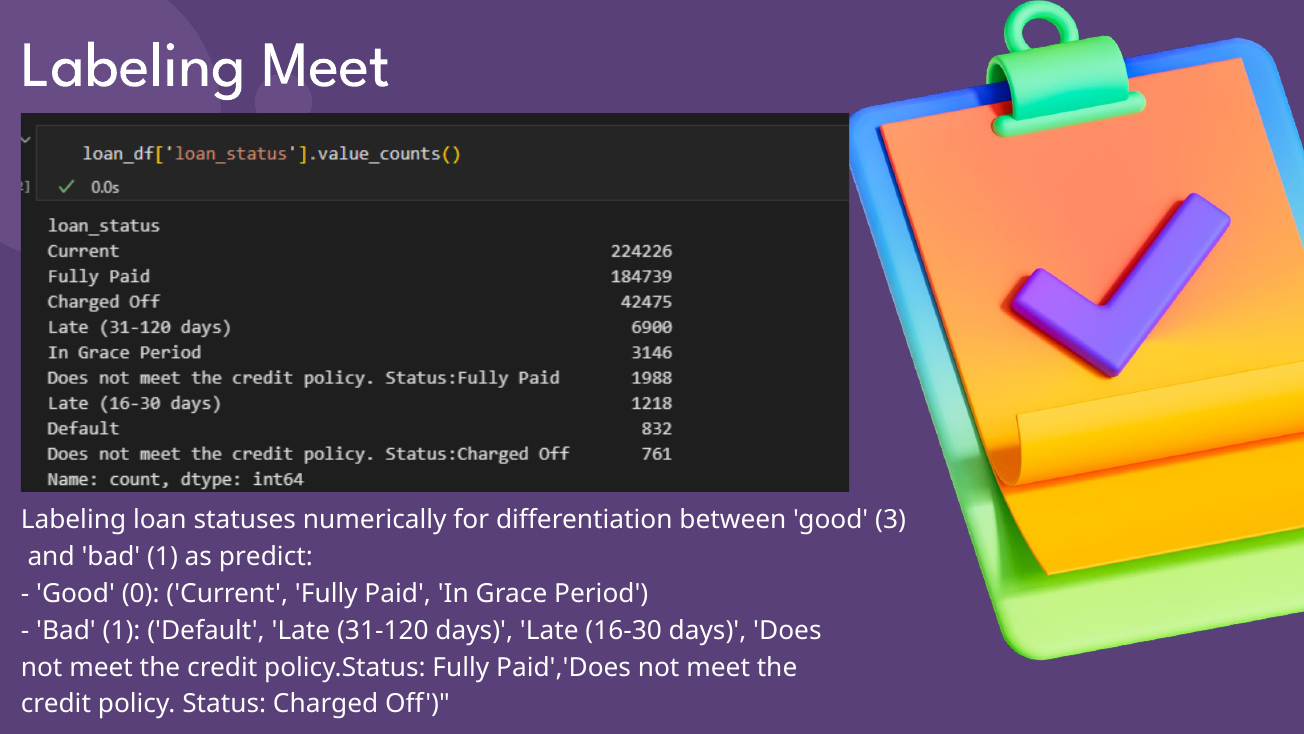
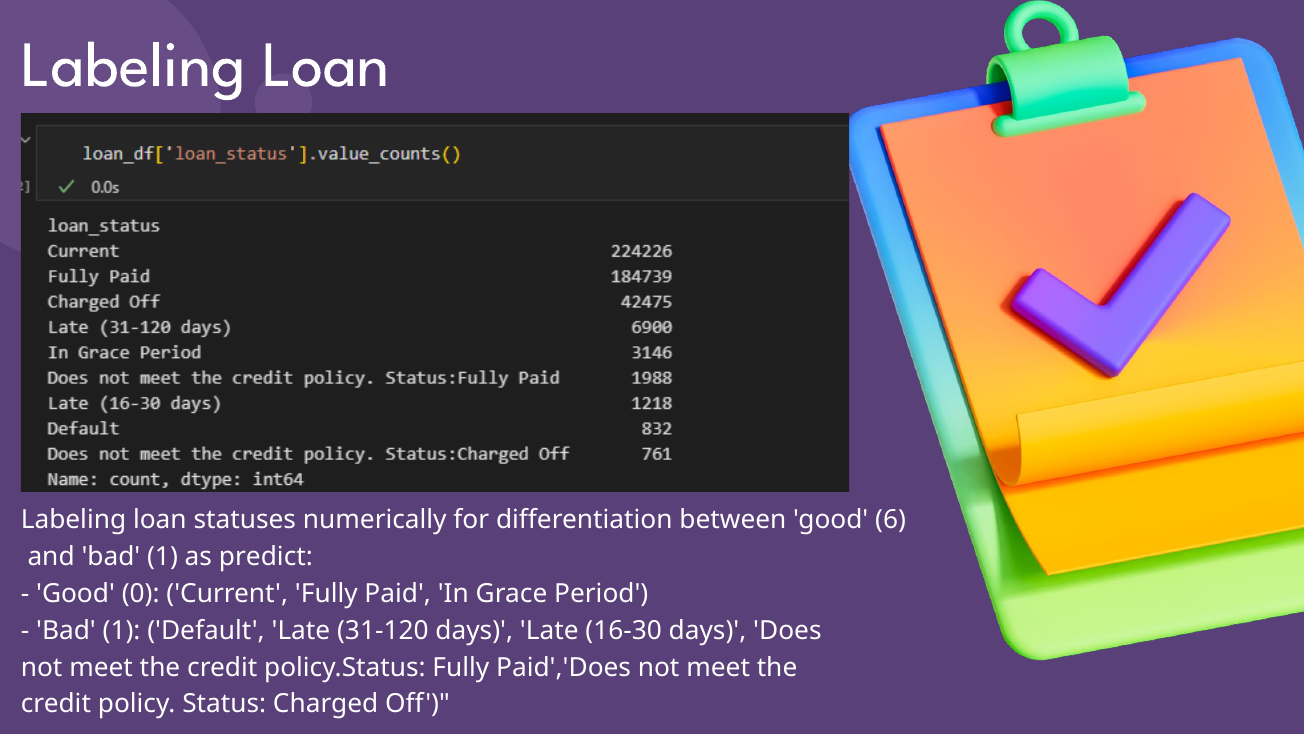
Meet: Meet -> Loan (326, 65)
3: 3 -> 6 (891, 520)
